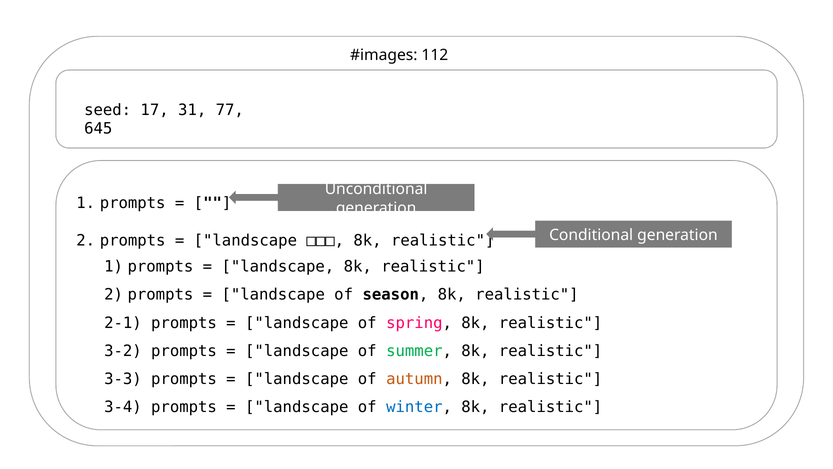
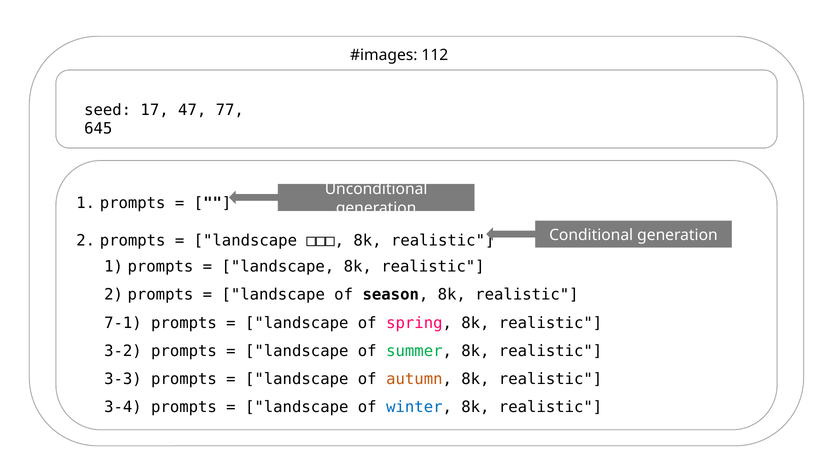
31: 31 -> 47 (192, 110)
2-1: 2-1 -> 7-1 (123, 323)
